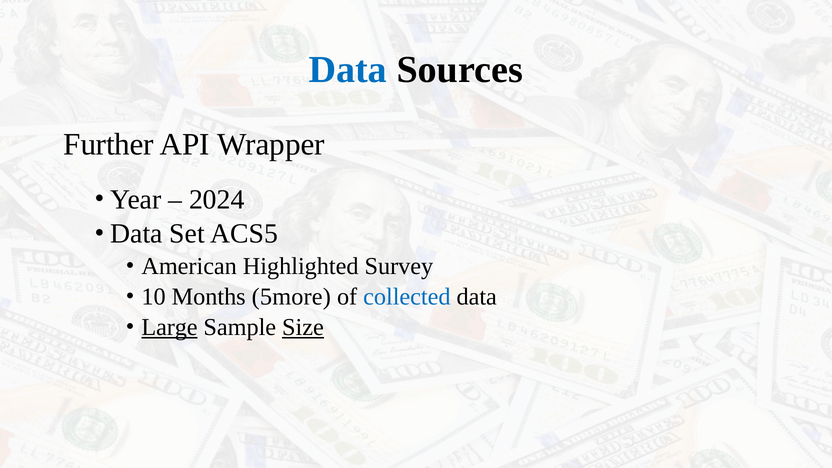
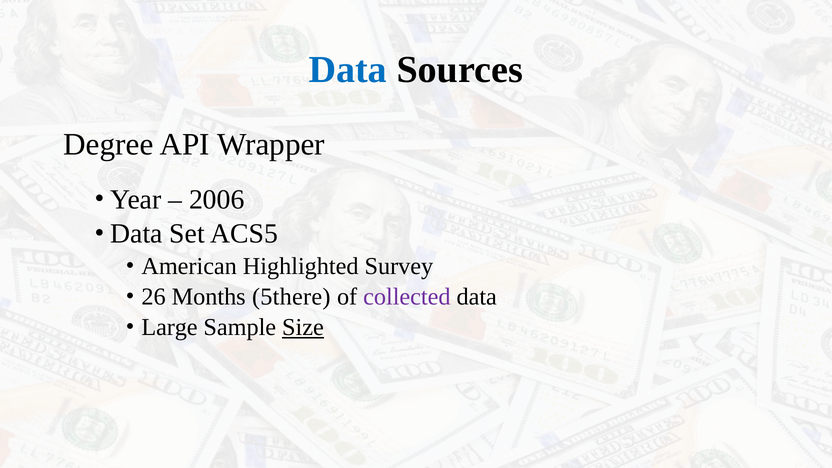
Further: Further -> Degree (108, 144)
2024: 2024 -> 2006 (217, 200)
10: 10 -> 26 (154, 297)
5more: 5more -> 5there (291, 297)
collected colour: blue -> purple (407, 297)
Large underline: present -> none (169, 327)
